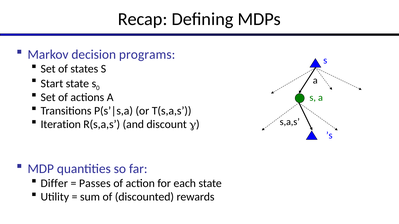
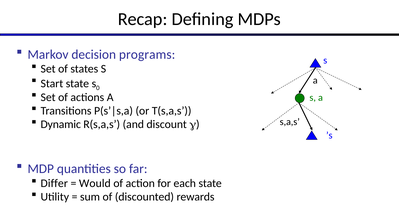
Iteration: Iteration -> Dynamic (61, 125)
Passes: Passes -> Would (95, 184)
